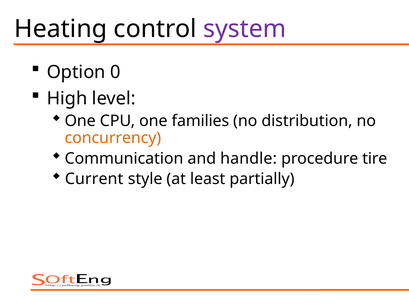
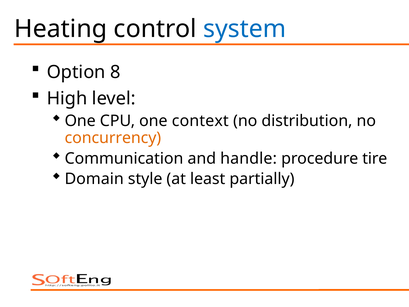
system colour: purple -> blue (245, 29)
0: 0 -> 8 (115, 72)
families: families -> context (200, 121)
Current: Current -> Domain (94, 179)
